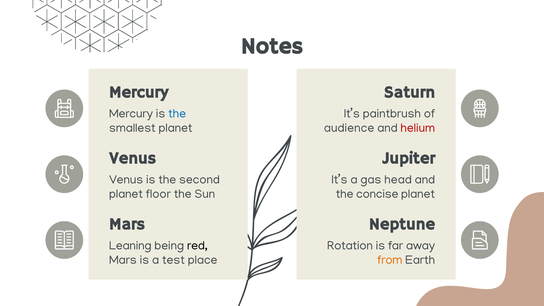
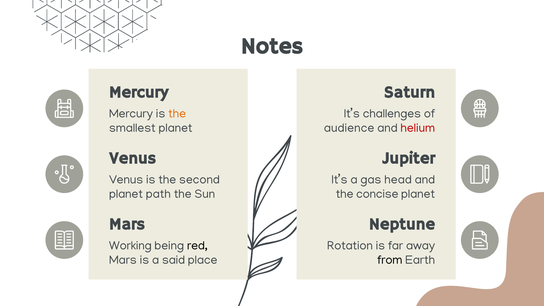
the colour: blue -> orange (177, 113)
paintbrush: paintbrush -> challenges (392, 113)
floor: floor -> path (158, 194)
Leaning: Leaning -> Working (130, 245)
test: test -> said (173, 260)
from colour: orange -> black (390, 260)
